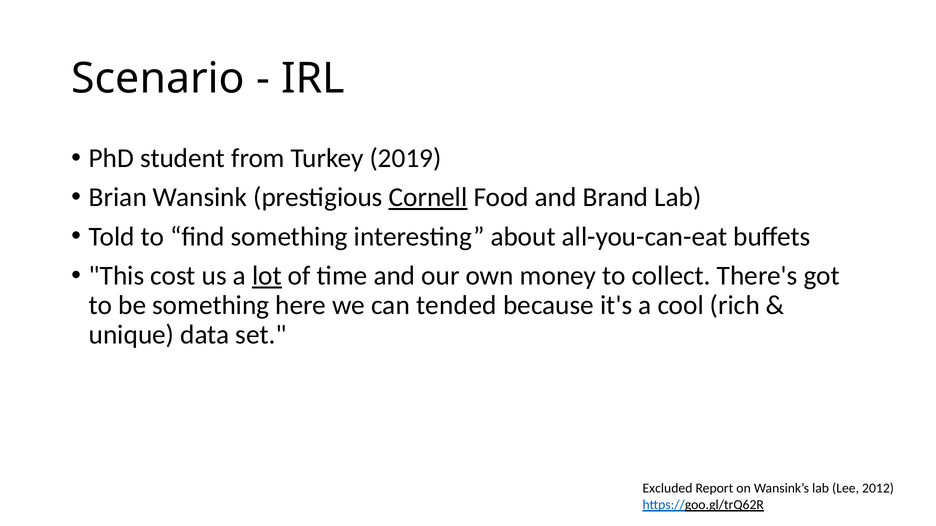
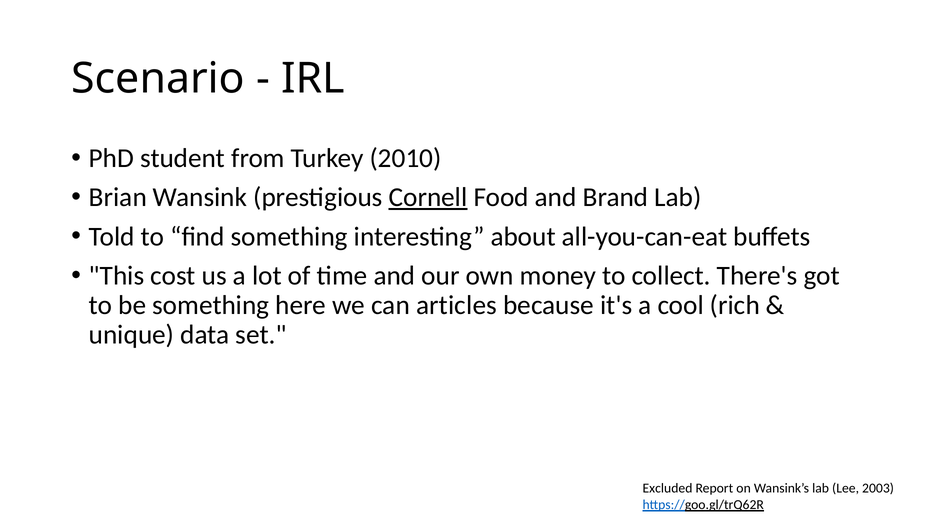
2019: 2019 -> 2010 (406, 158)
lot underline: present -> none (267, 276)
tended: tended -> articles (456, 305)
2012: 2012 -> 2003 (878, 489)
